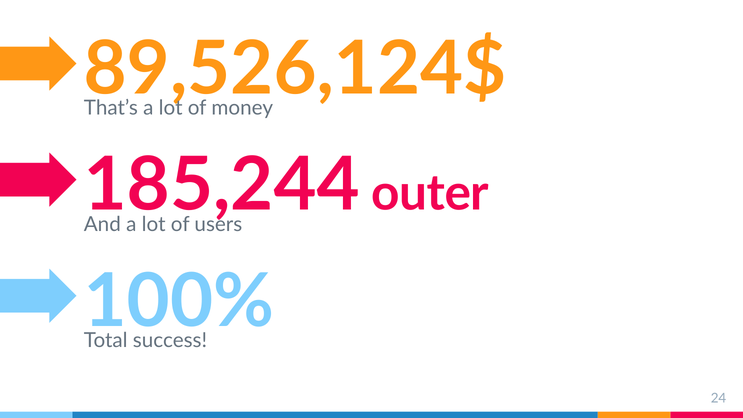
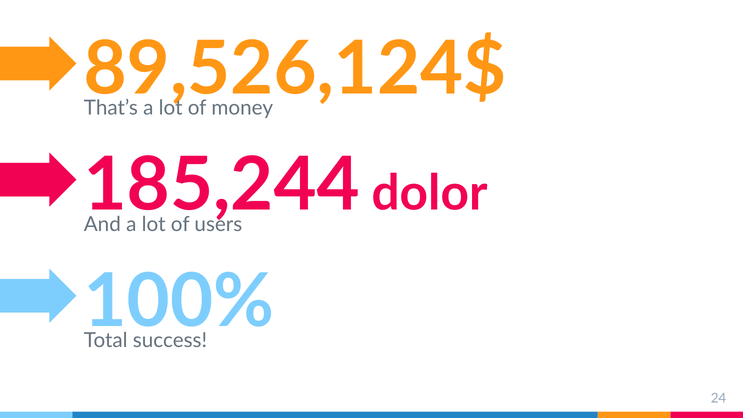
outer: outer -> dolor (430, 194)
